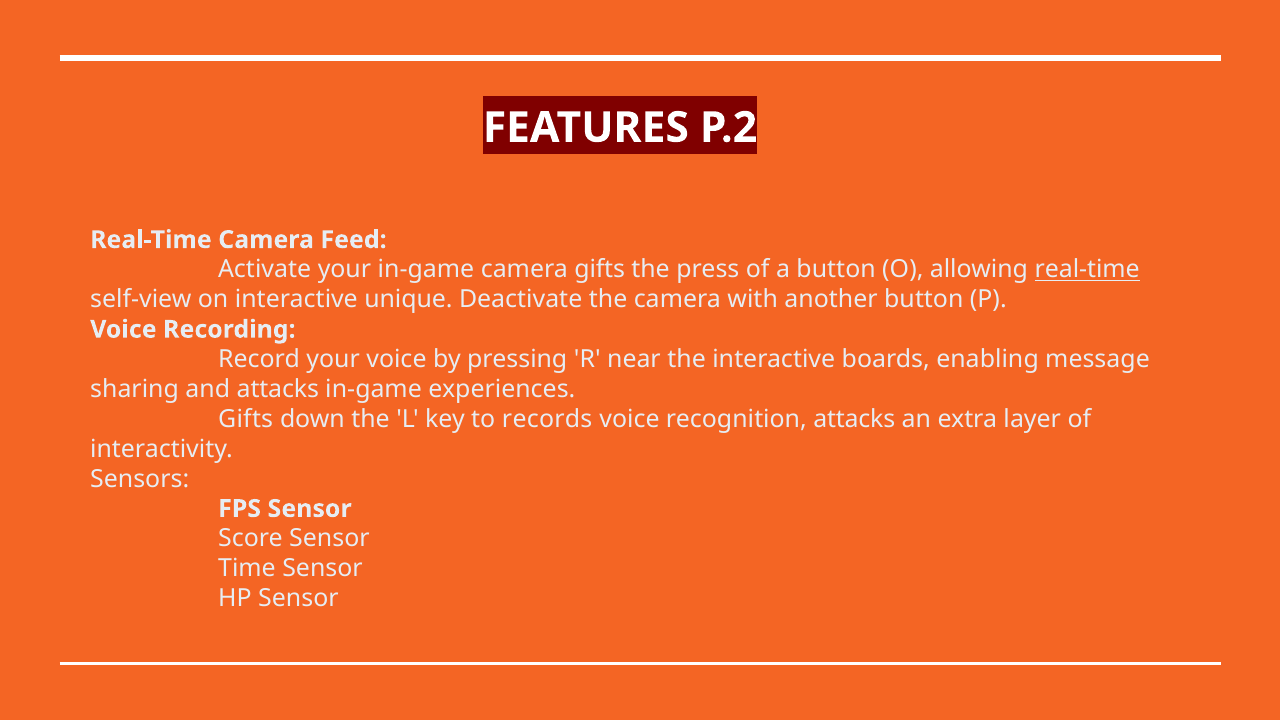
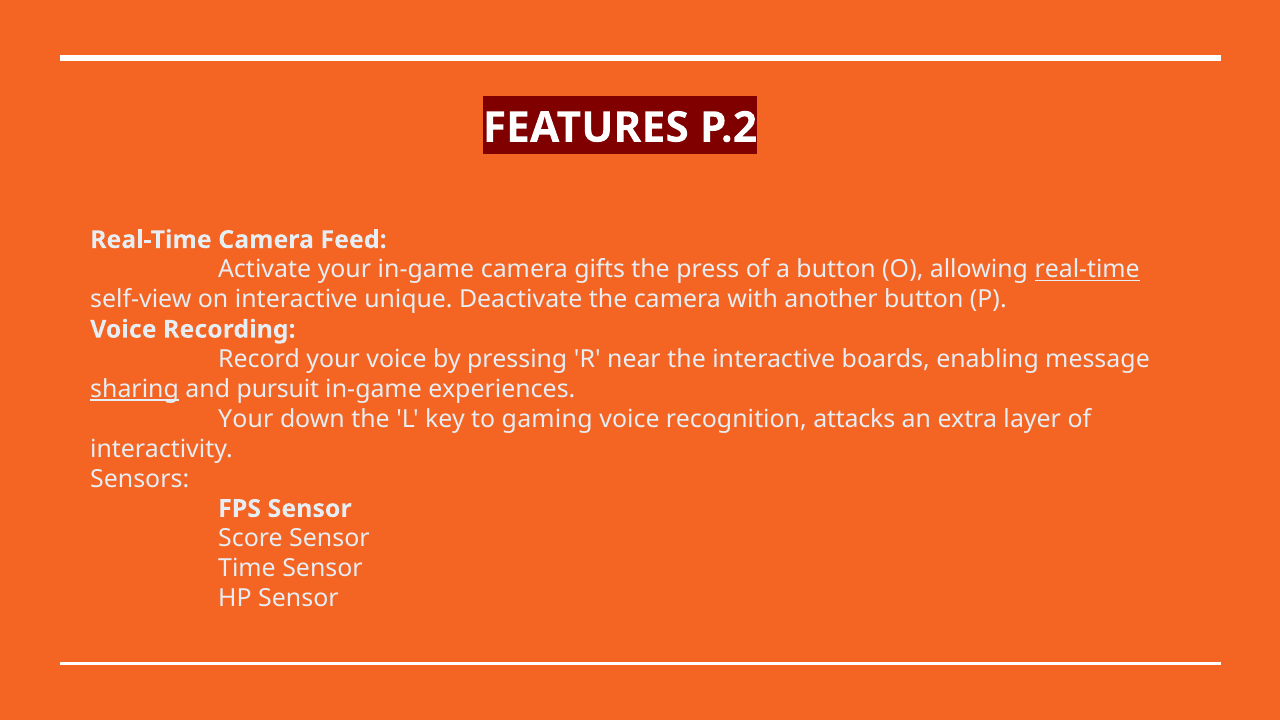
sharing underline: none -> present (135, 389)
and attacks: attacks -> pursuit (278, 389)
Gifts: Gifts -> Your (246, 419)
records: records -> gaming (547, 419)
